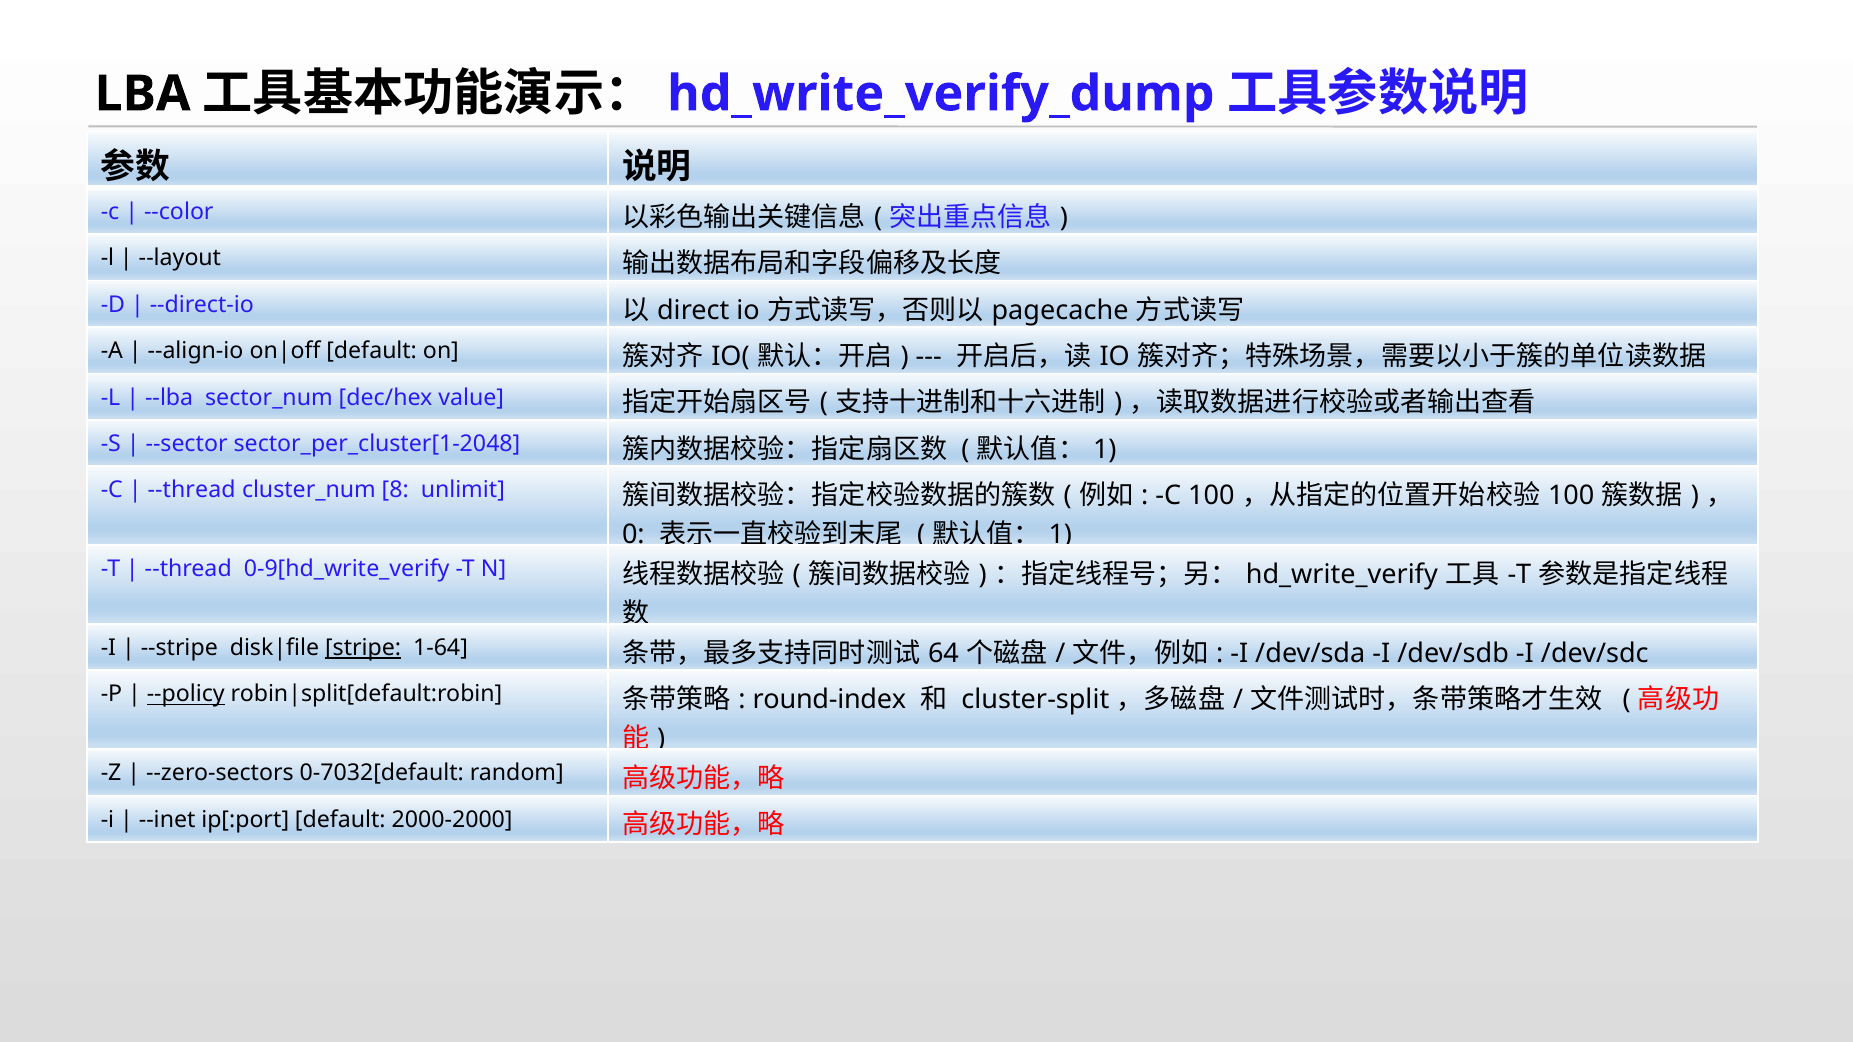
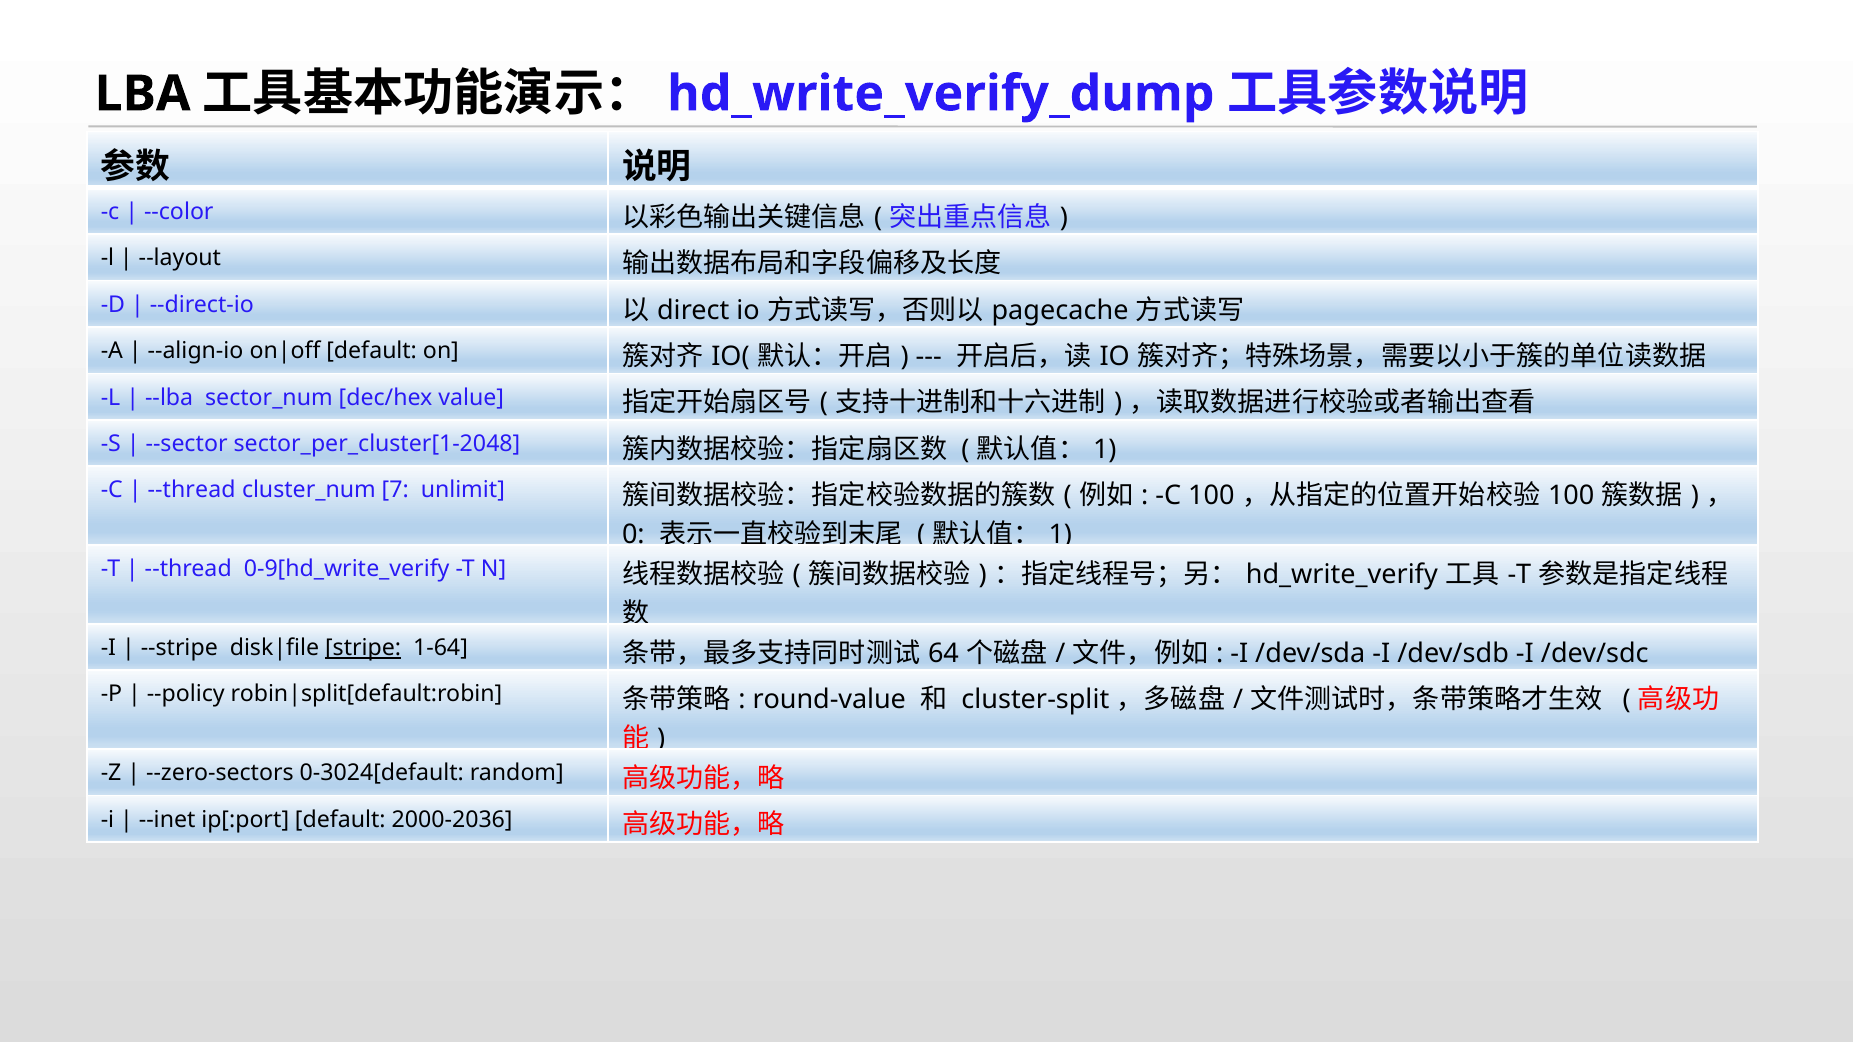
8: 8 -> 7 (395, 490)
--policy underline: present -> none (186, 694)
round-index: round-index -> round-value (829, 700)
0-7032[default: 0-7032[default -> 0-3024[default (382, 773)
2000-2000: 2000-2000 -> 2000-2036 (452, 820)
